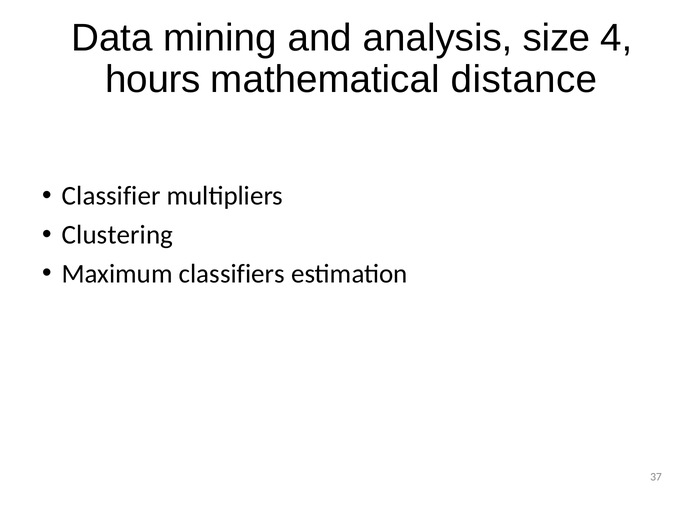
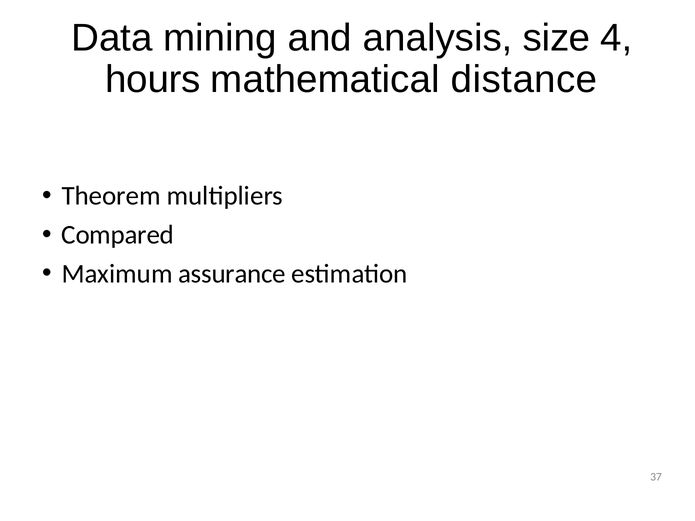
Classifier: Classifier -> Theorem (111, 196)
Clustering: Clustering -> Compared (118, 235)
classifiers: classifiers -> assurance (232, 274)
